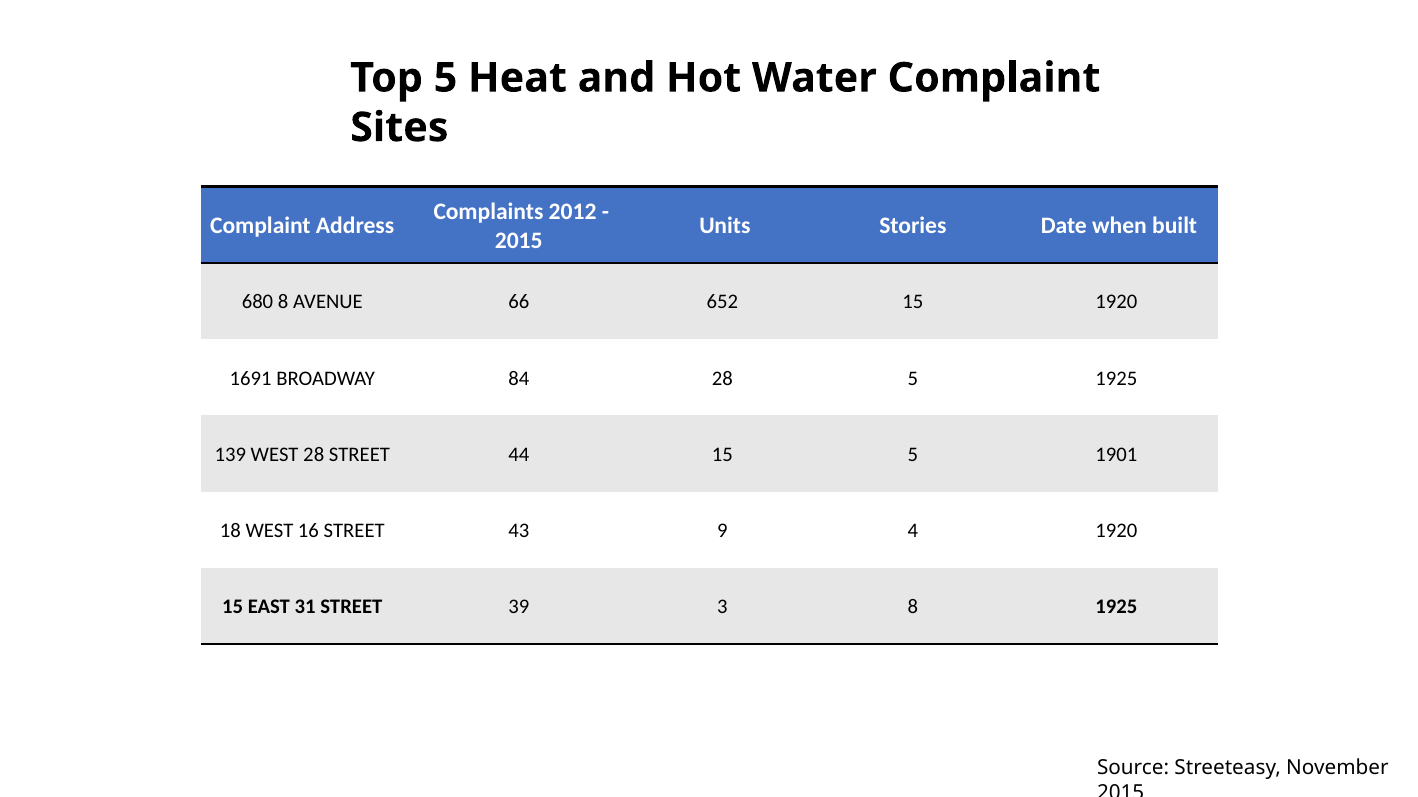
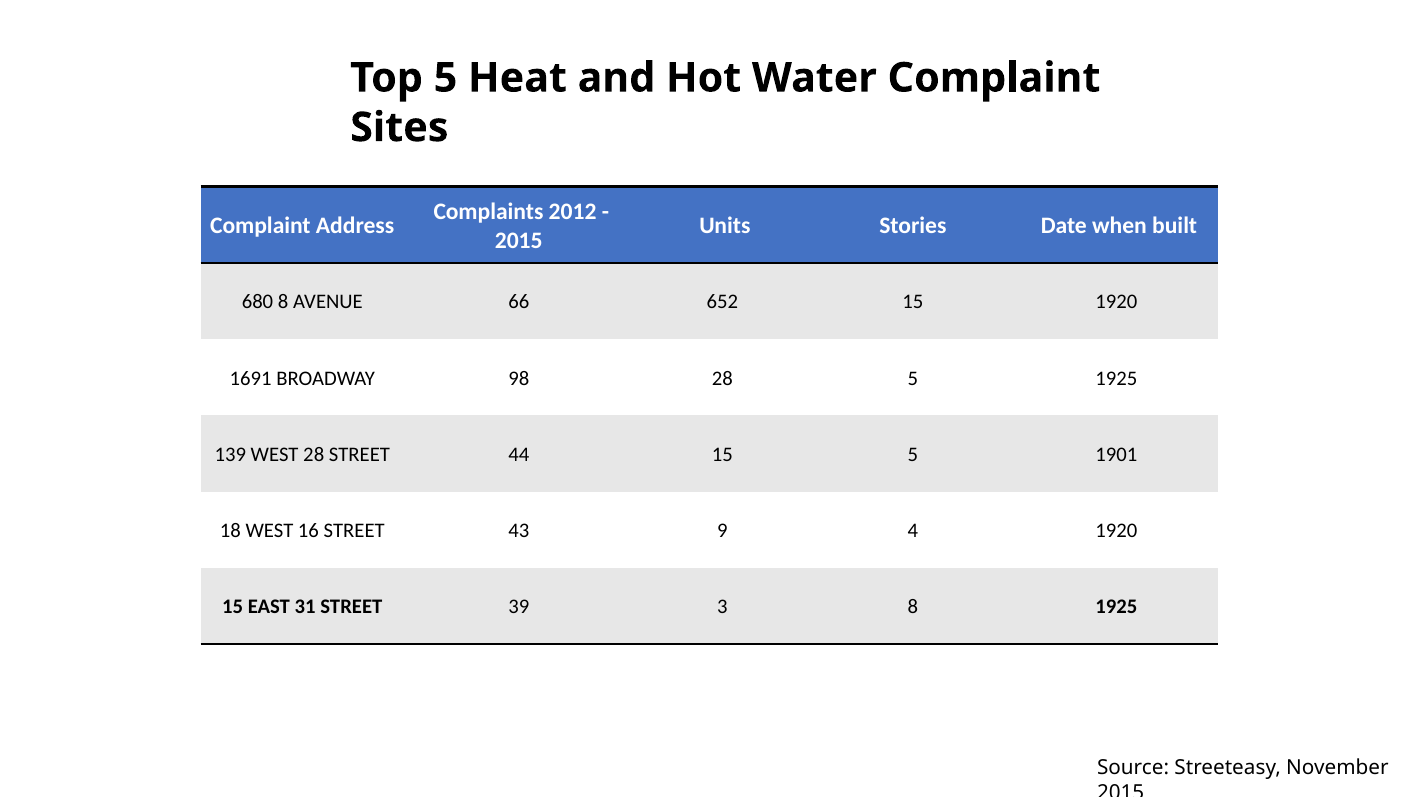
84: 84 -> 98 (519, 379)
